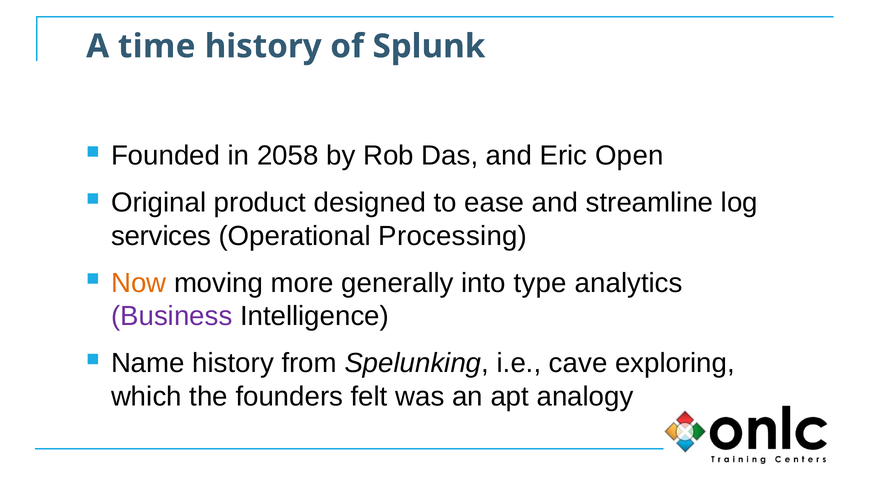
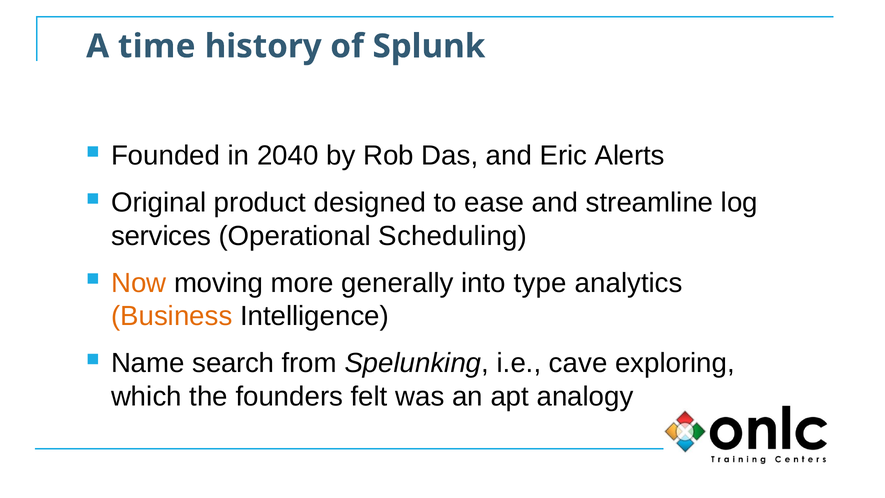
2058: 2058 -> 2040 (288, 156)
Open: Open -> Alerts (630, 156)
Processing: Processing -> Scheduling (453, 236)
Business colour: purple -> orange (172, 316)
Name history: history -> search (233, 363)
